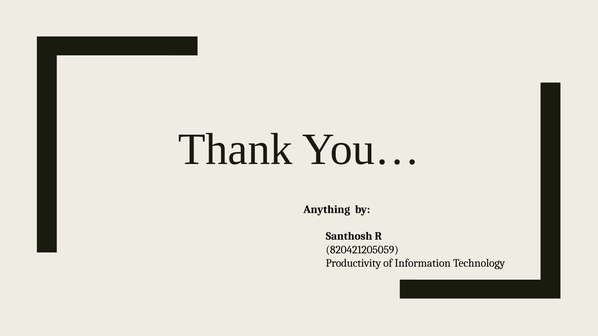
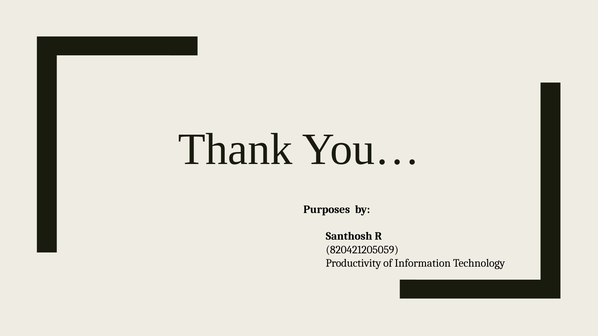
Anything: Anything -> Purposes (327, 210)
